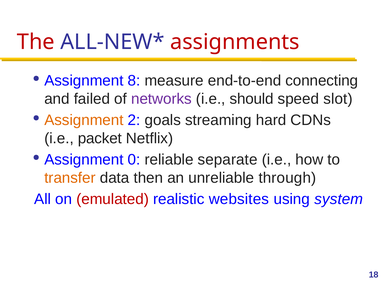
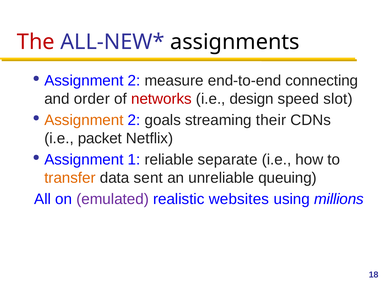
assignments colour: red -> black (235, 42)
8: 8 -> 2 (134, 81)
failed: failed -> order (92, 99)
networks colour: purple -> red (161, 99)
should: should -> design (252, 99)
hard: hard -> their (271, 120)
0: 0 -> 1 (134, 160)
then: then -> sent (148, 178)
through: through -> queuing (287, 178)
emulated colour: red -> purple (113, 199)
system: system -> millions (339, 199)
